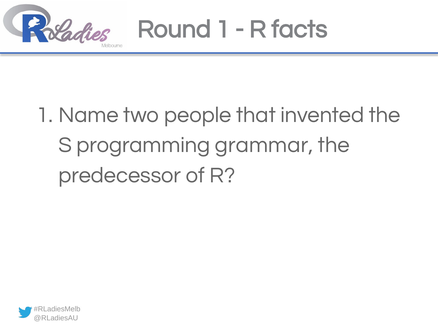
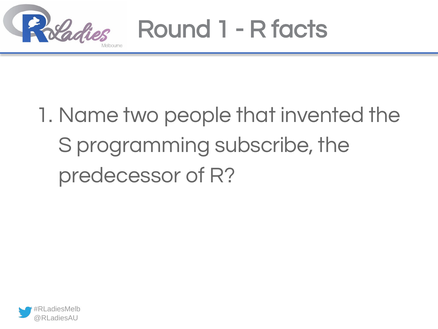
grammar: grammar -> subscribe (264, 145)
